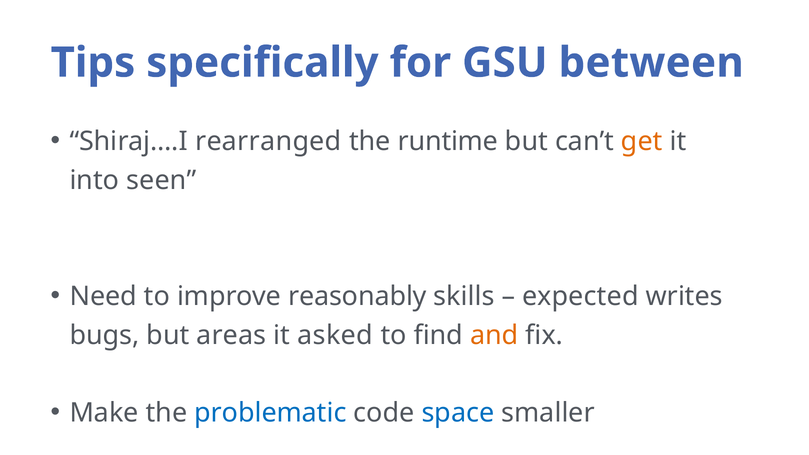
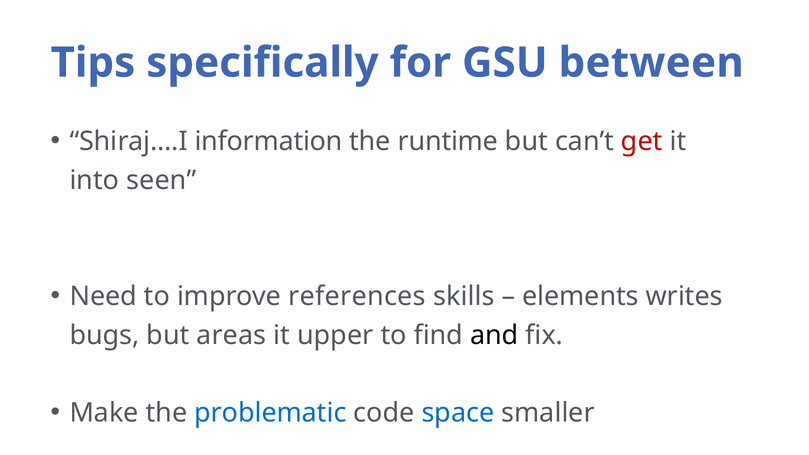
rearranged: rearranged -> information (269, 141)
get colour: orange -> red (642, 141)
reasonably: reasonably -> references (357, 297)
expected: expected -> elements (580, 297)
asked: asked -> upper (335, 335)
and colour: orange -> black (494, 335)
